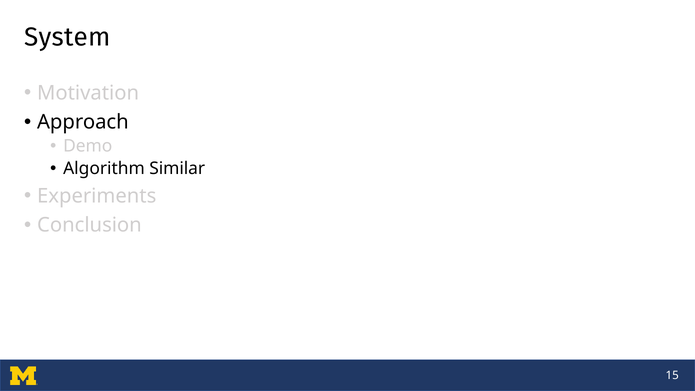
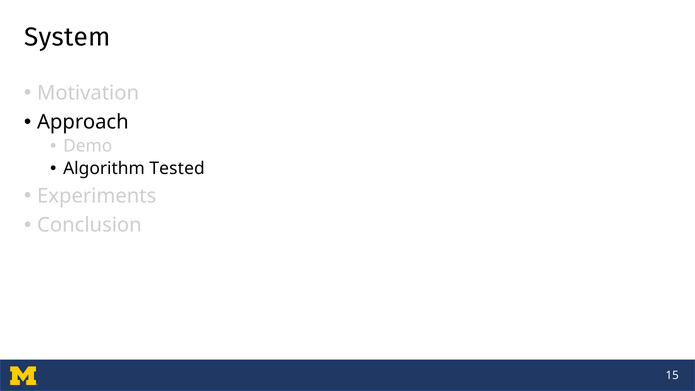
Similar: Similar -> Tested (177, 168)
